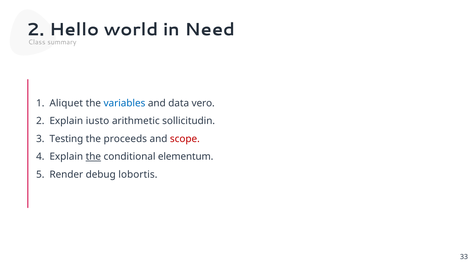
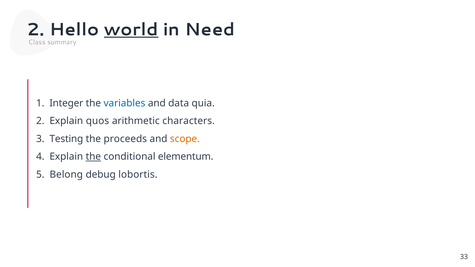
world underline: none -> present (131, 30)
Aliquet: Aliquet -> Integer (66, 103)
vero: vero -> quia (203, 103)
iusto: iusto -> quos (98, 121)
sollicitudin: sollicitudin -> characters (189, 121)
scope colour: red -> orange (185, 139)
Render: Render -> Belong (66, 175)
